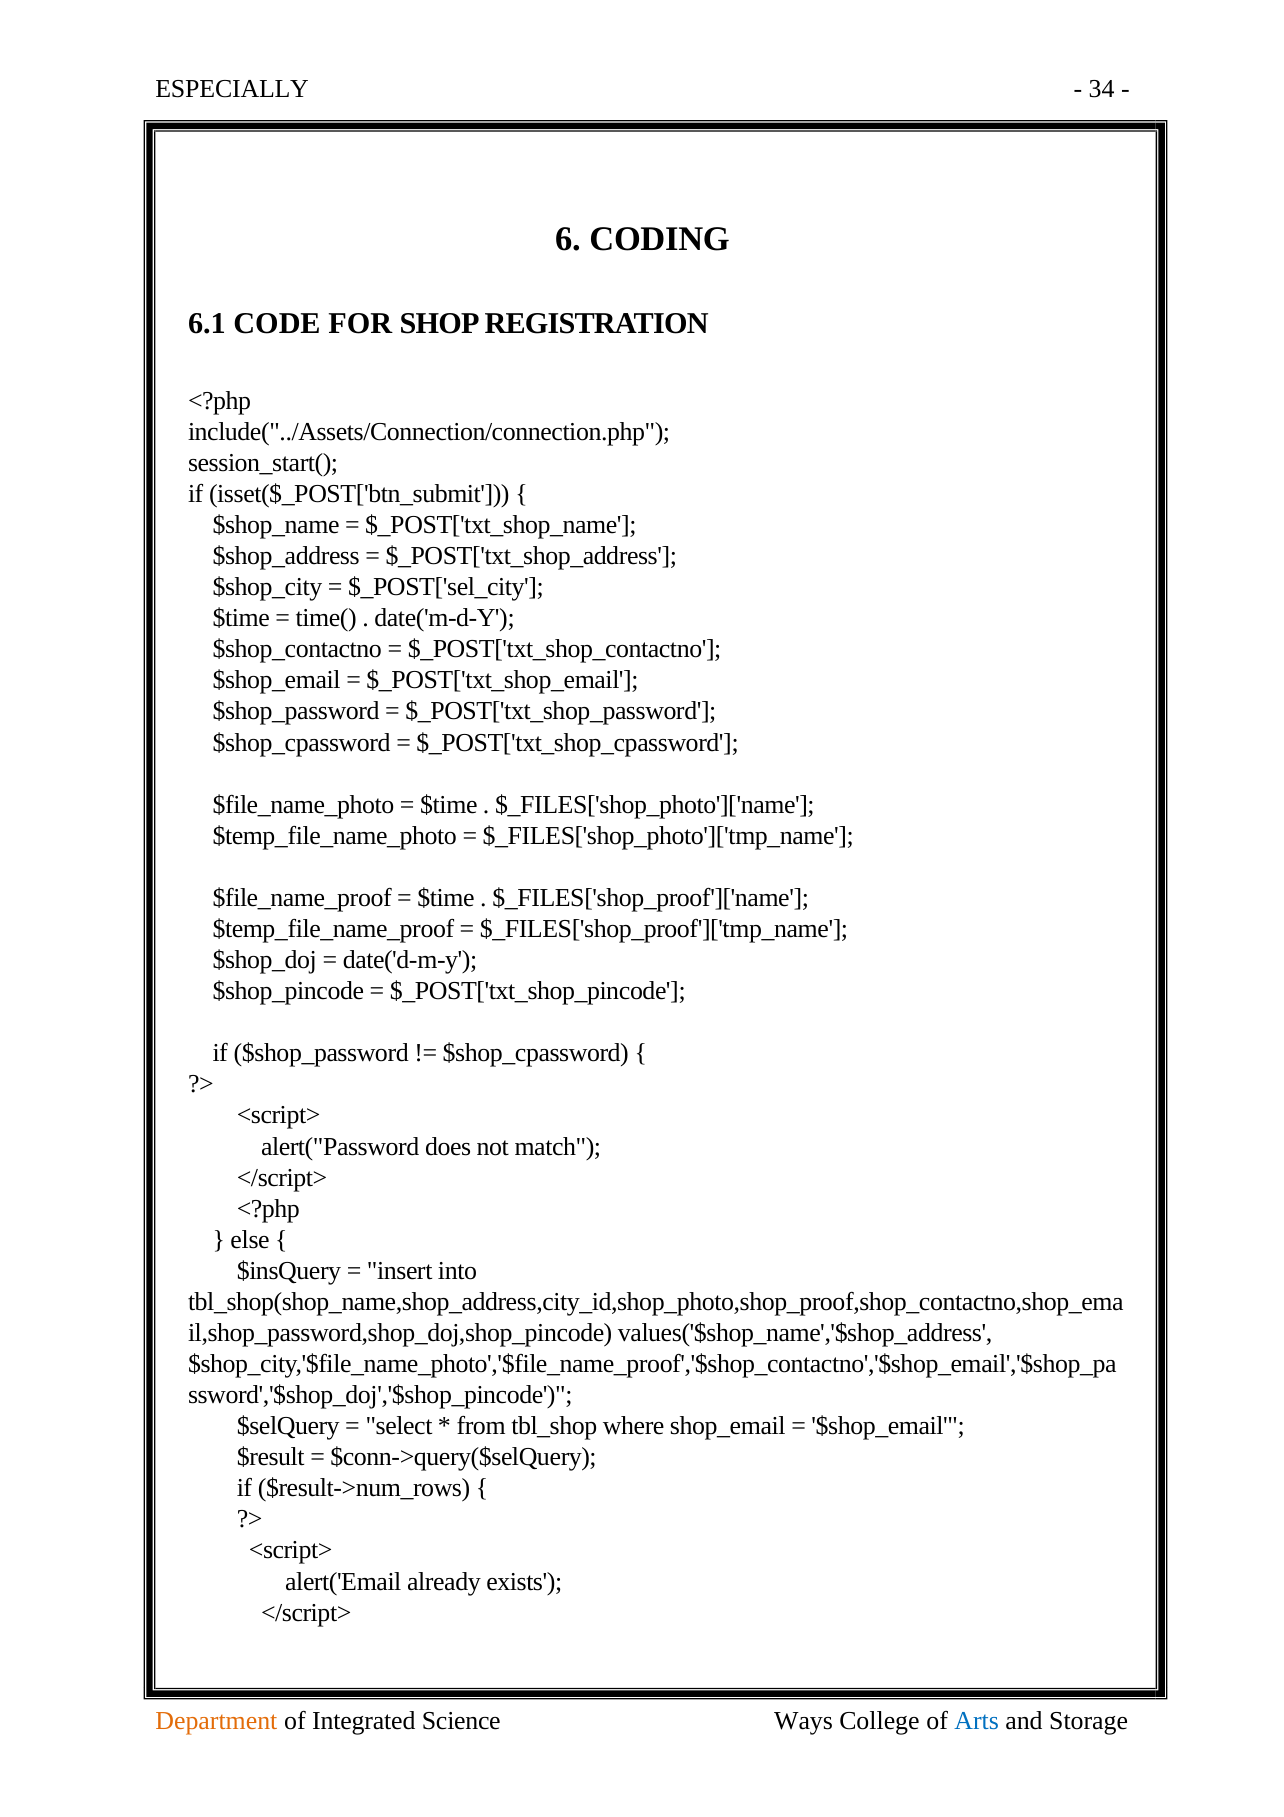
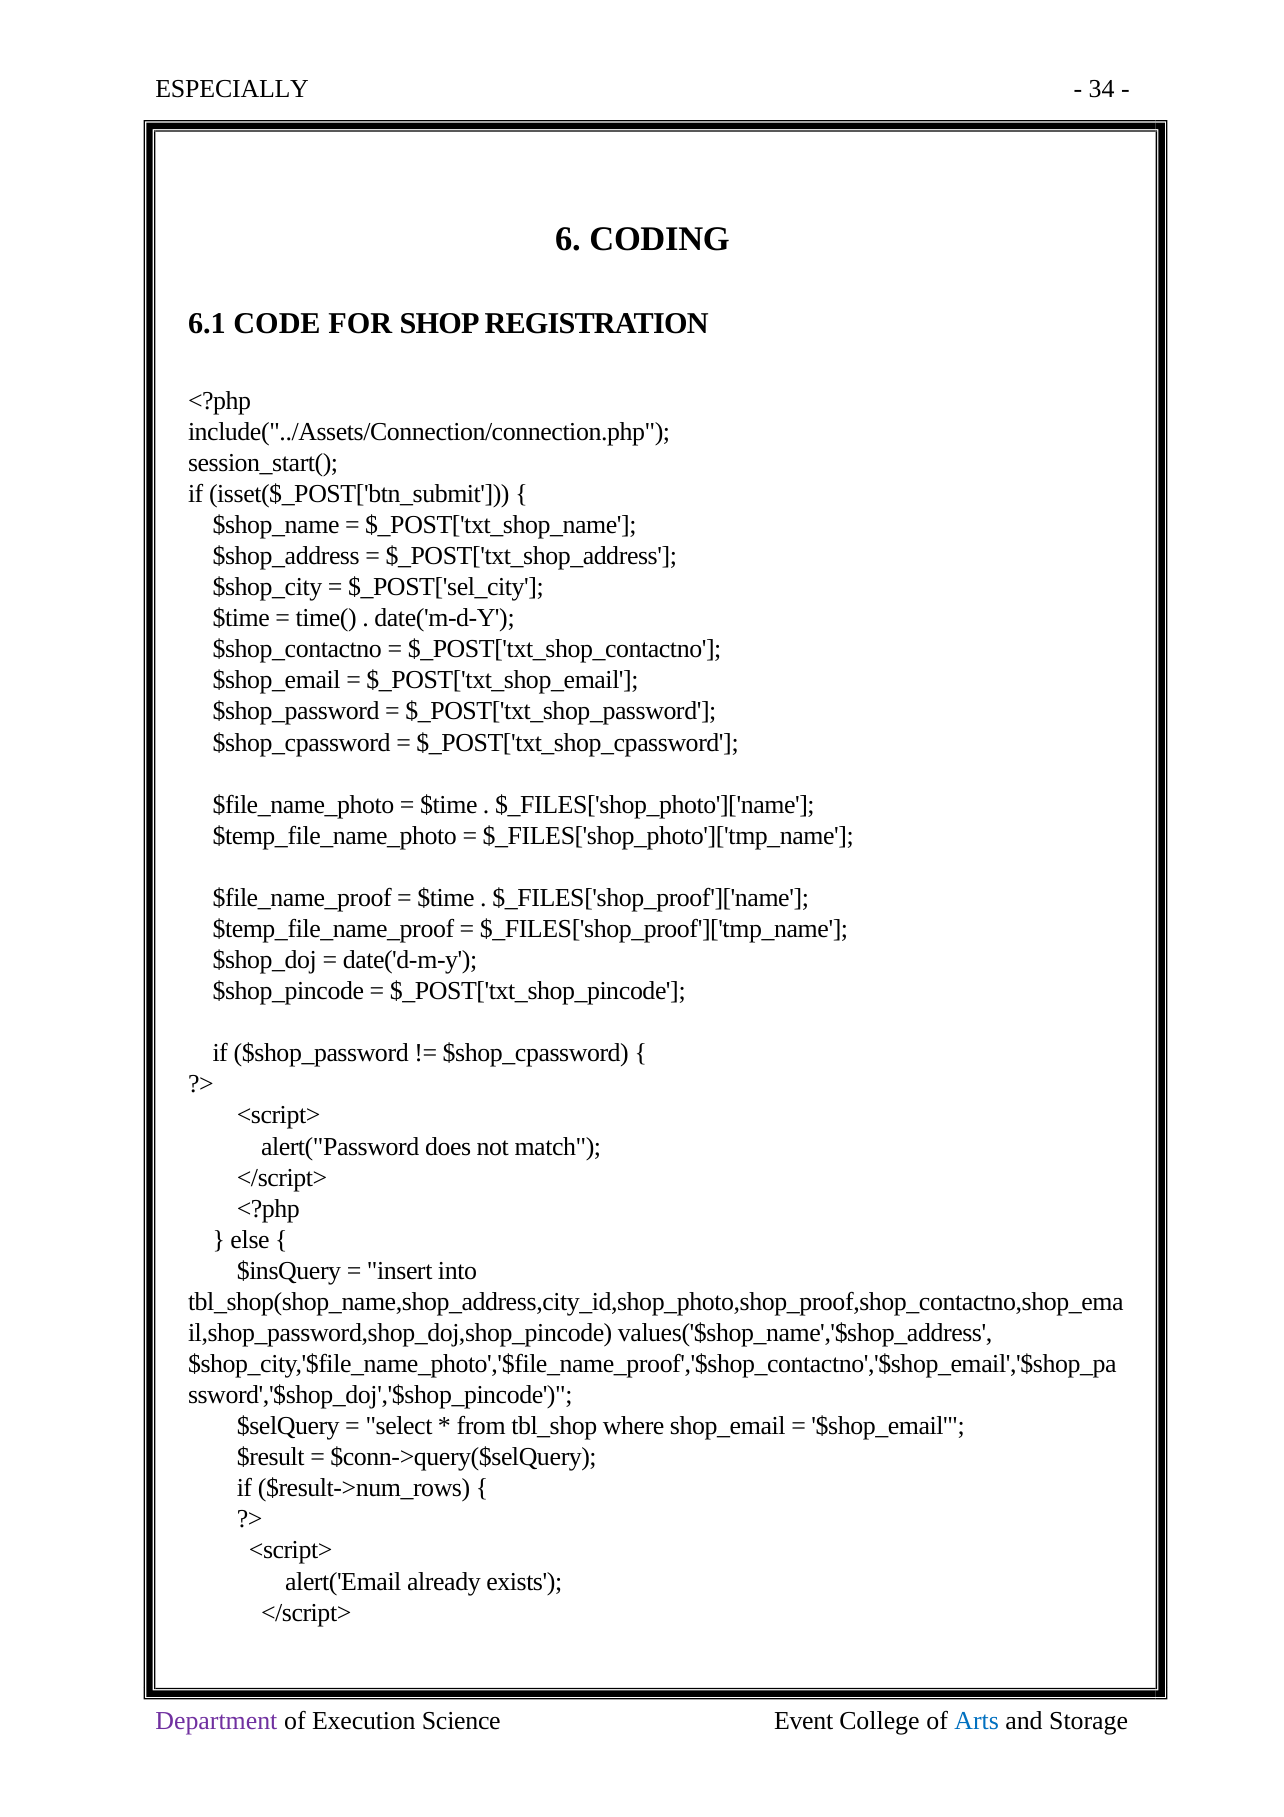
Department colour: orange -> purple (216, 1721)
Integrated: Integrated -> Execution (364, 1721)
Ways: Ways -> Event (804, 1721)
